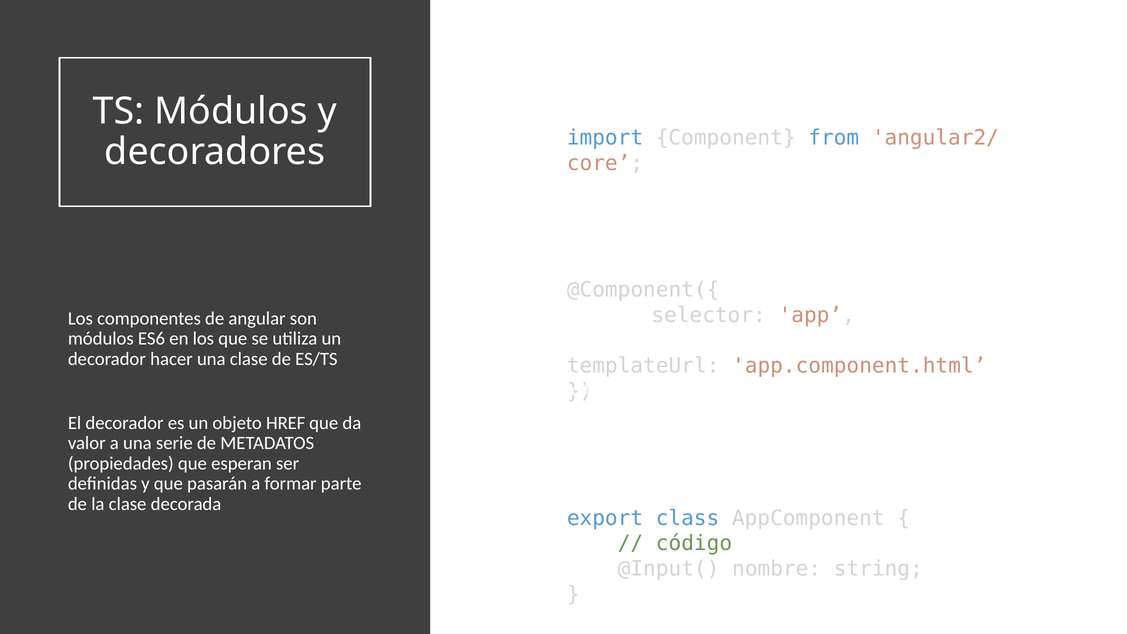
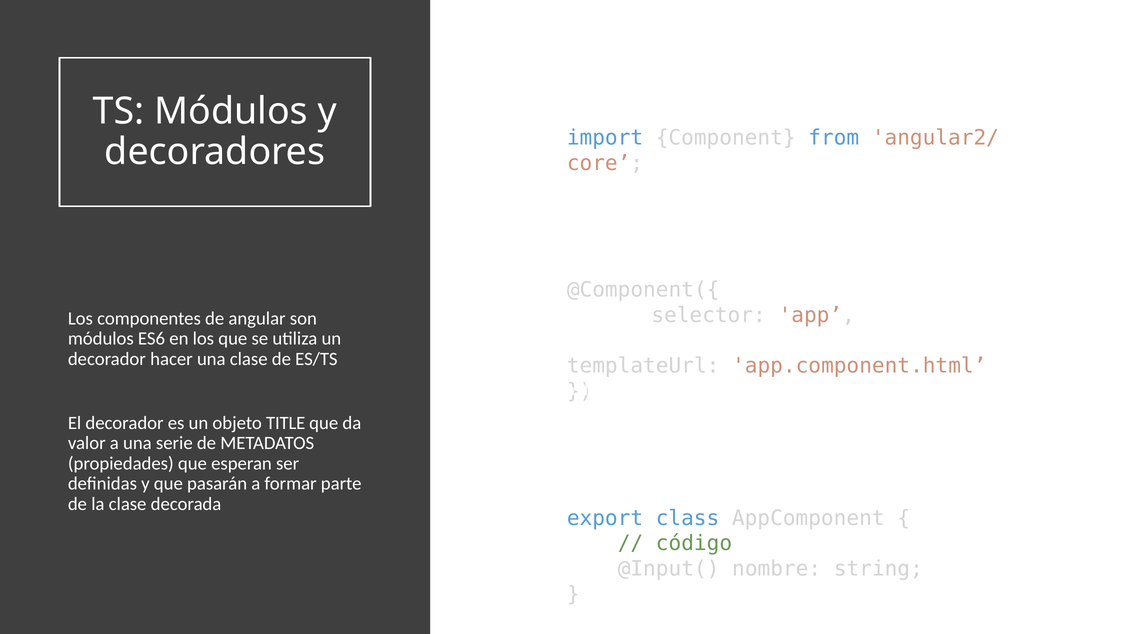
HREF: HREF -> TITLE (286, 423)
